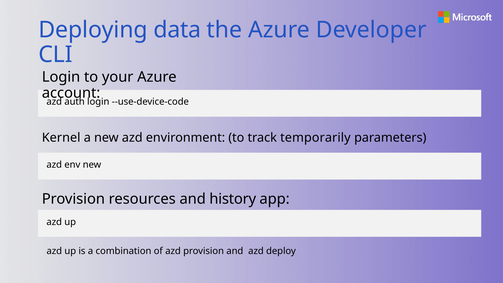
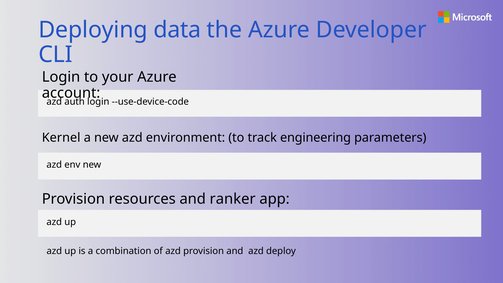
temporarily: temporarily -> engineering (316, 138)
history: history -> ranker (233, 199)
